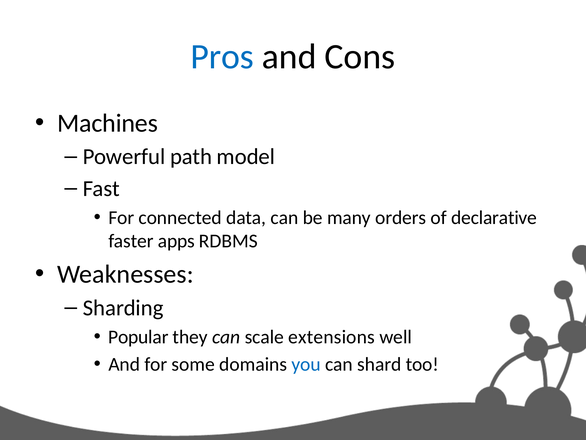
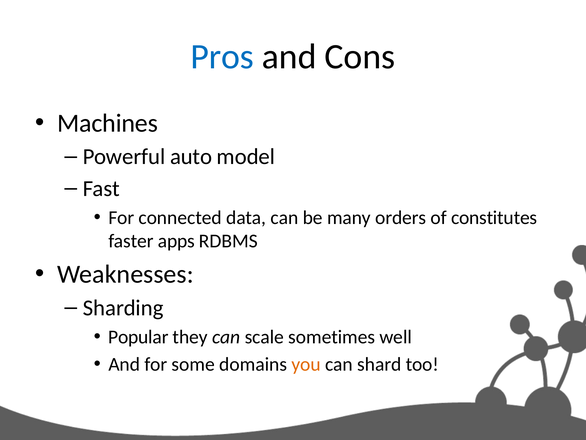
path: path -> auto (191, 157)
declarative: declarative -> constitutes (494, 217)
extensions: extensions -> sometimes (332, 337)
you colour: blue -> orange (306, 364)
